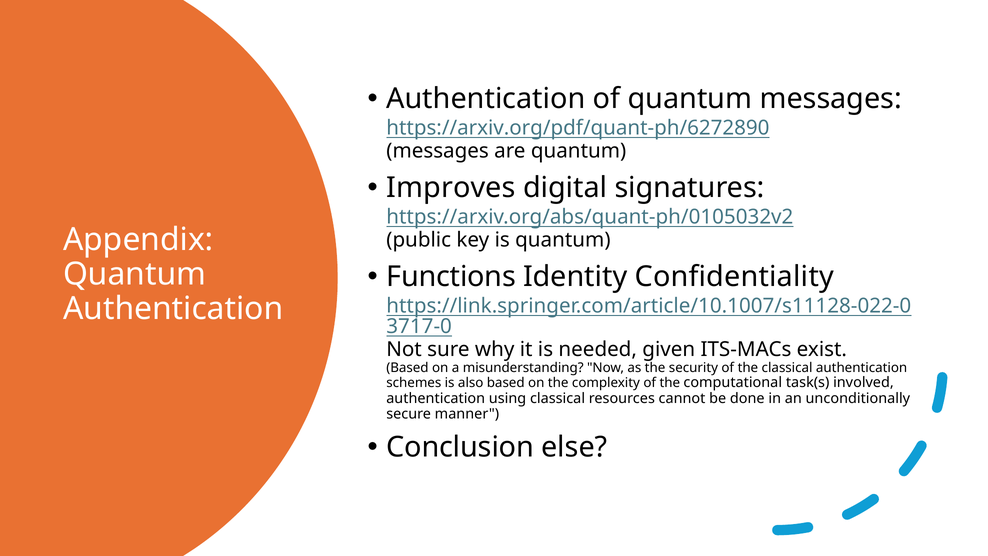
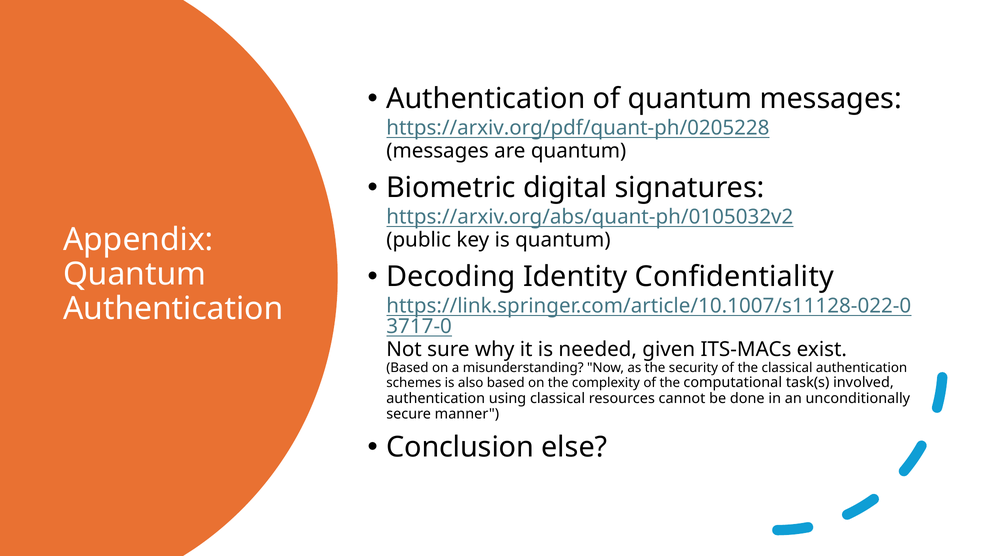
https://arxiv.org/pdf/quant-ph/6272890: https://arxiv.org/pdf/quant-ph/6272890 -> https://arxiv.org/pdf/quant-ph/0205228 (578, 128)
Improves: Improves -> Biometric (451, 188)
Functions: Functions -> Decoding (451, 277)
